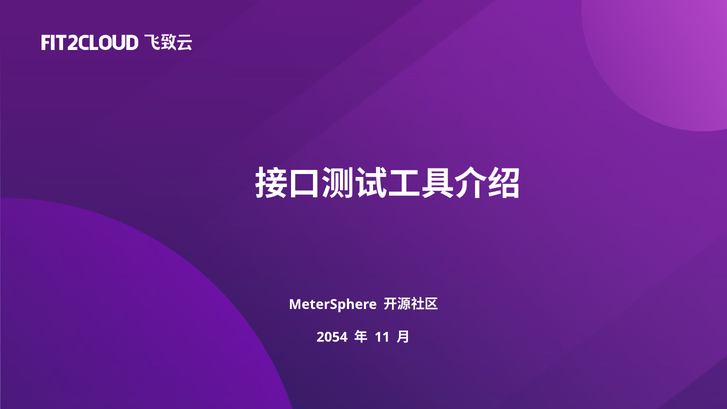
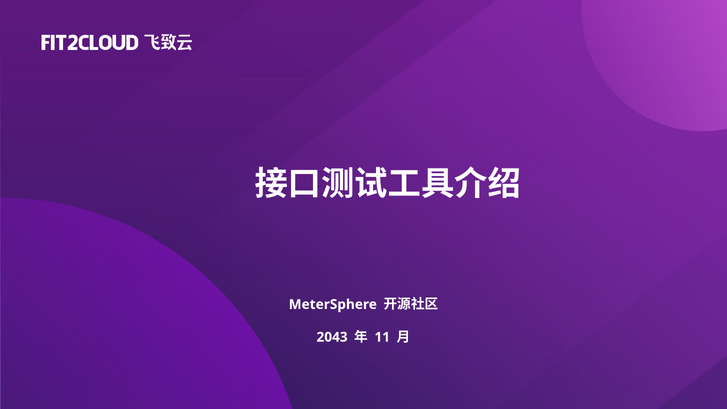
2054: 2054 -> 2043 (332, 337)
